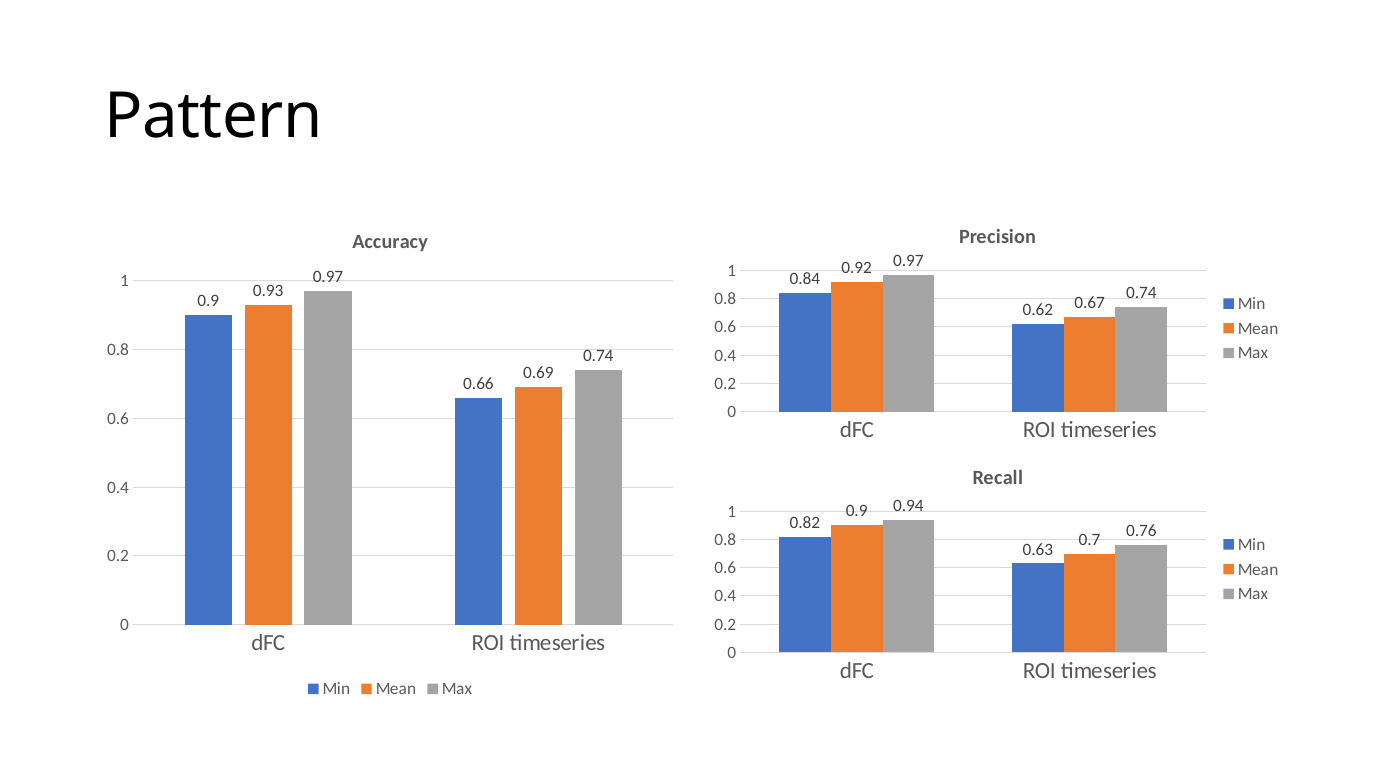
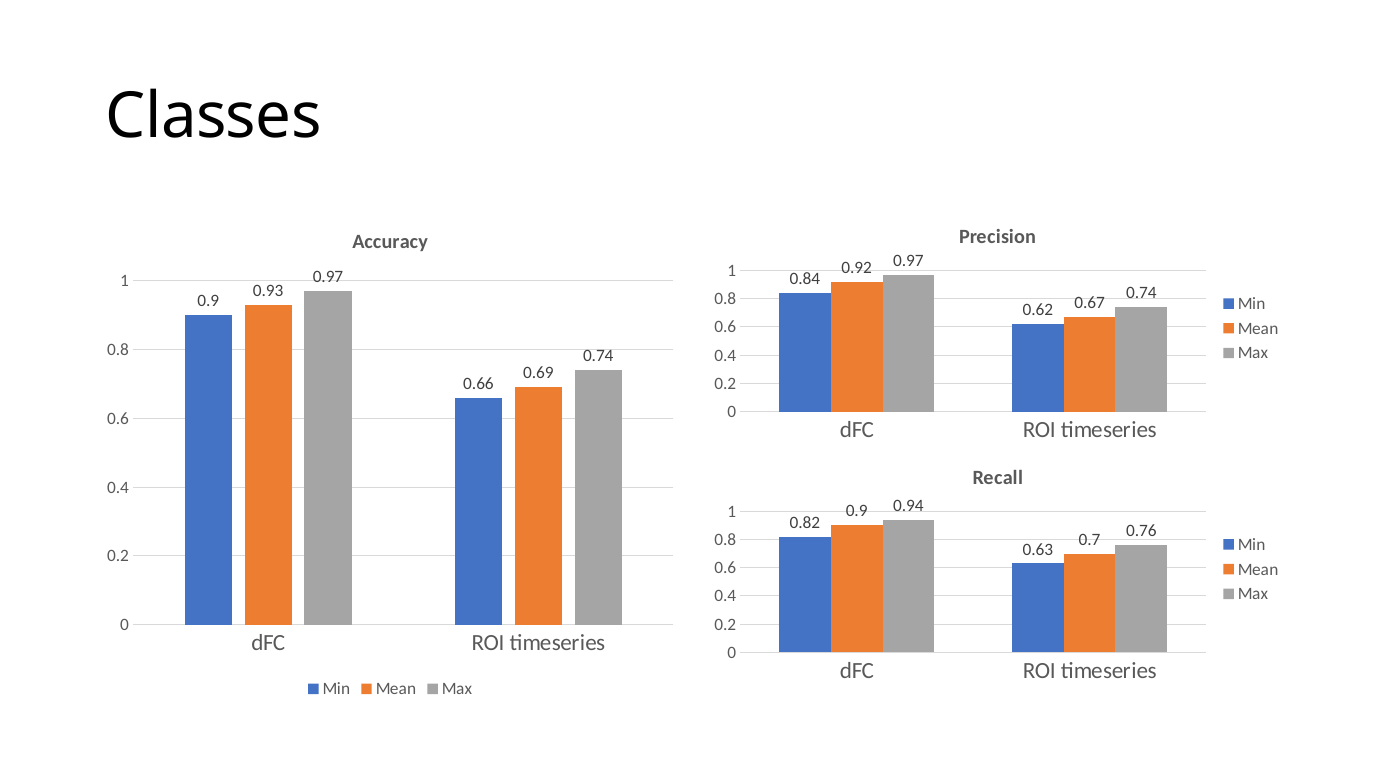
Pattern: Pattern -> Classes (214, 117)
